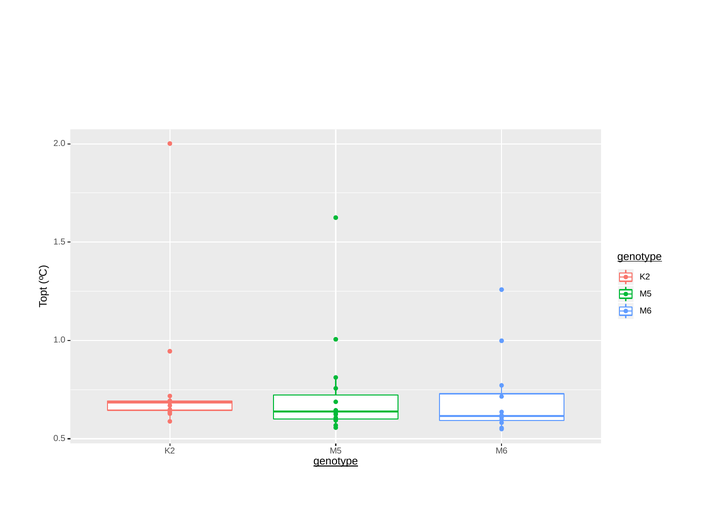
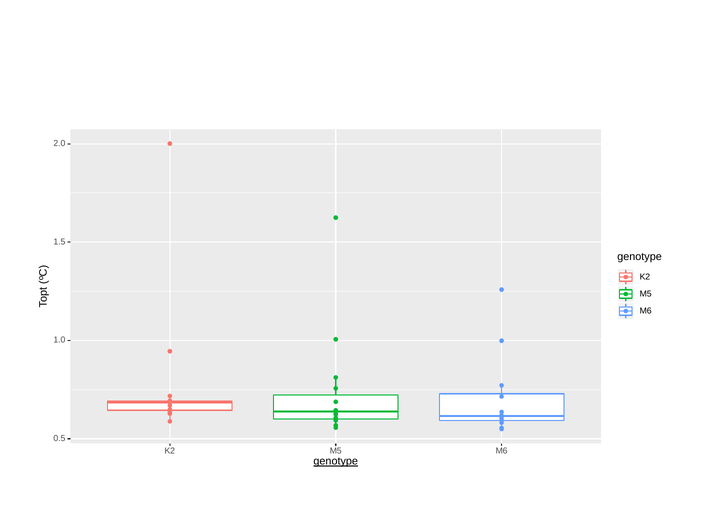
genotype underline: present -> none (640, 257)
